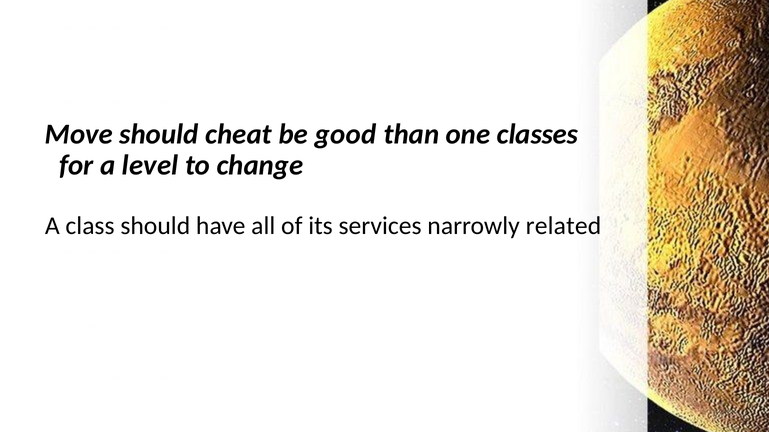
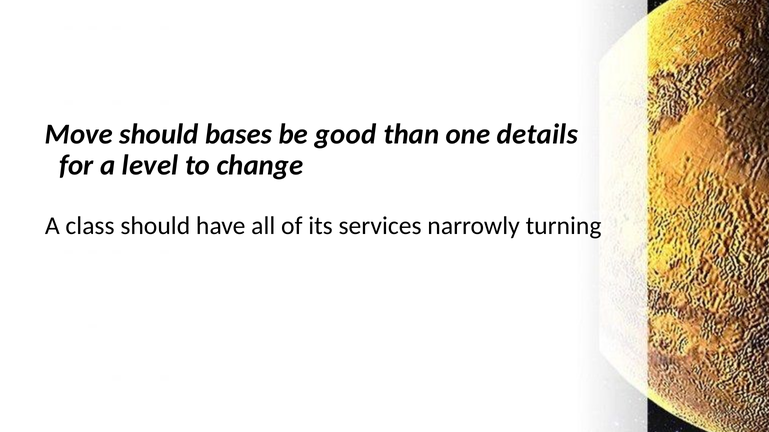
cheat: cheat -> bases (239, 134)
classes: classes -> details (537, 134)
related: related -> turning (564, 226)
